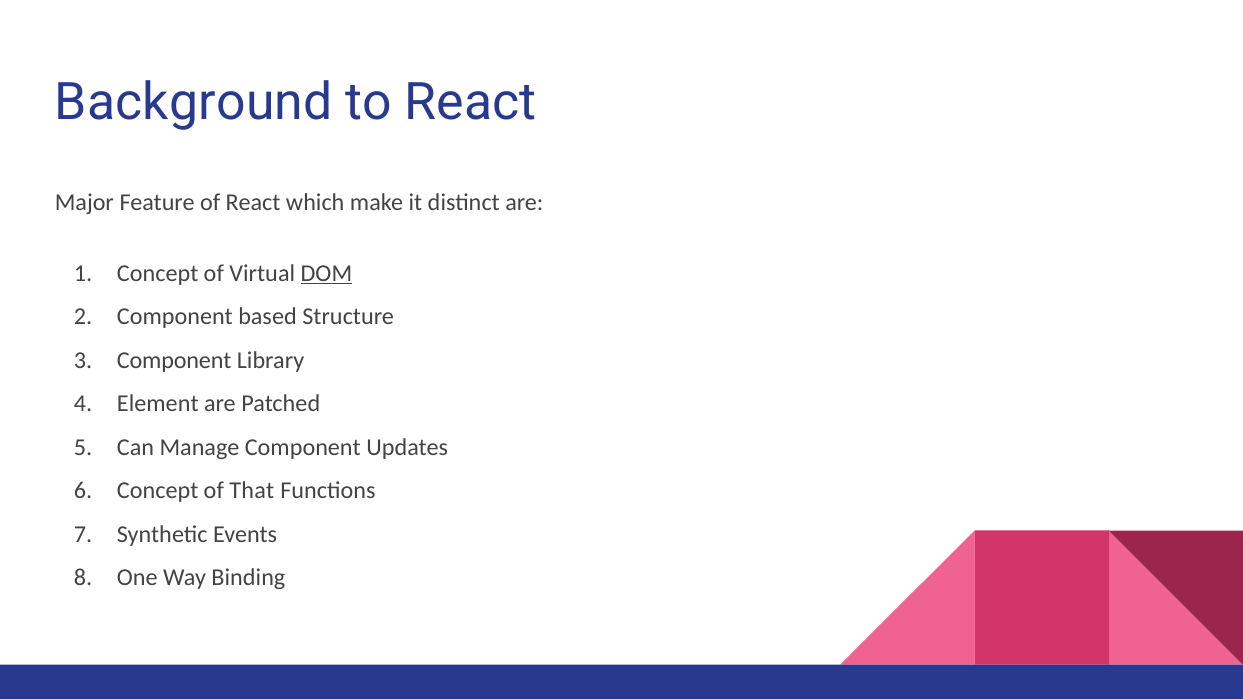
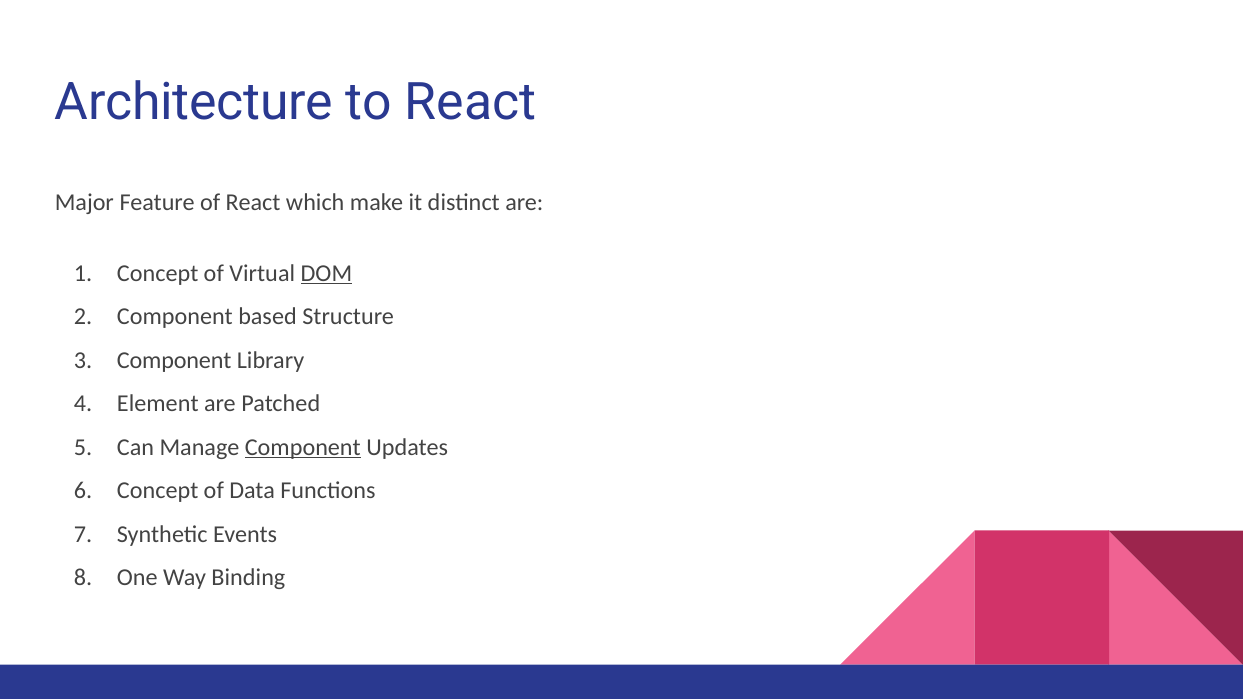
Background: Background -> Architecture (194, 103)
Component underline: none -> present (303, 447)
That: That -> Data (252, 491)
